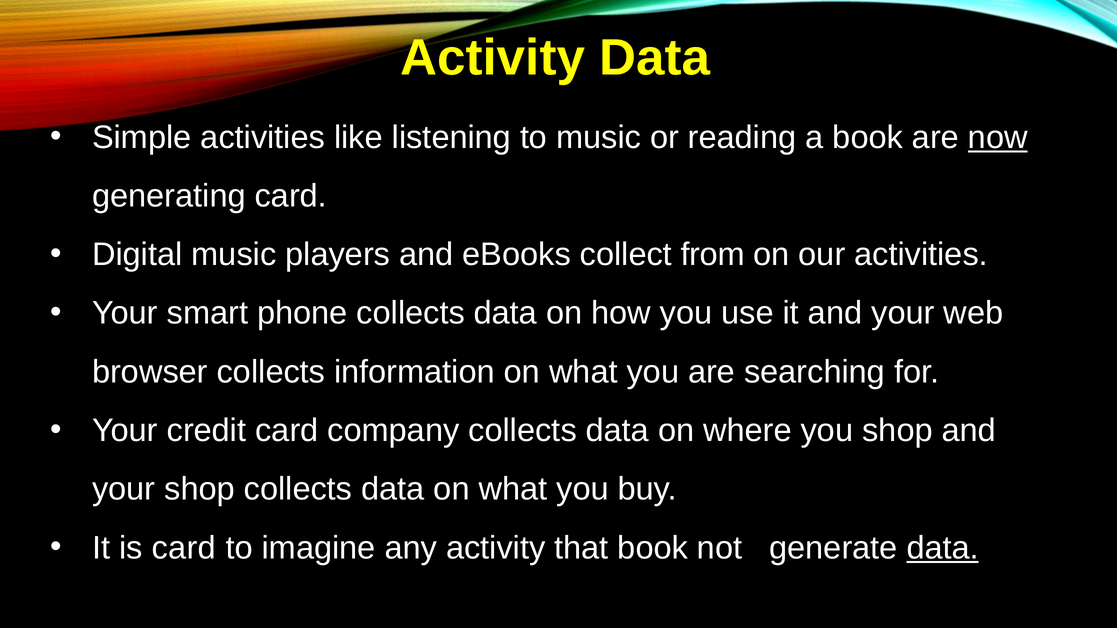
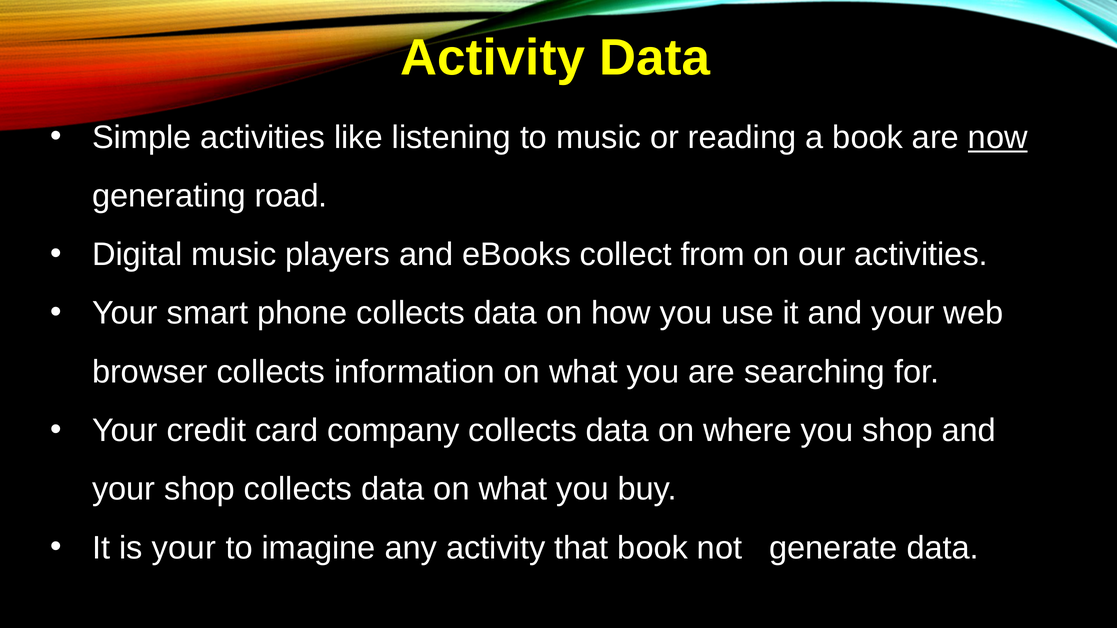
generating card: card -> road (291, 196)
is card: card -> your (184, 548)
data underline: present -> none (943, 548)
